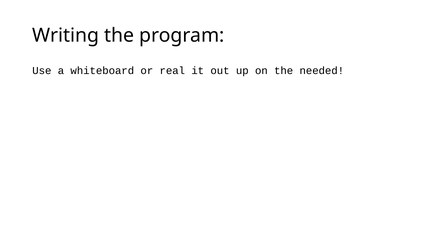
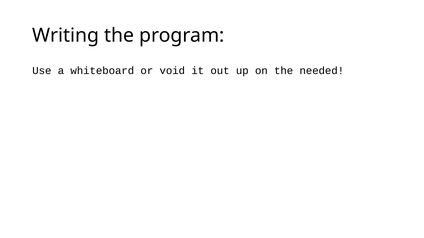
real: real -> void (172, 71)
